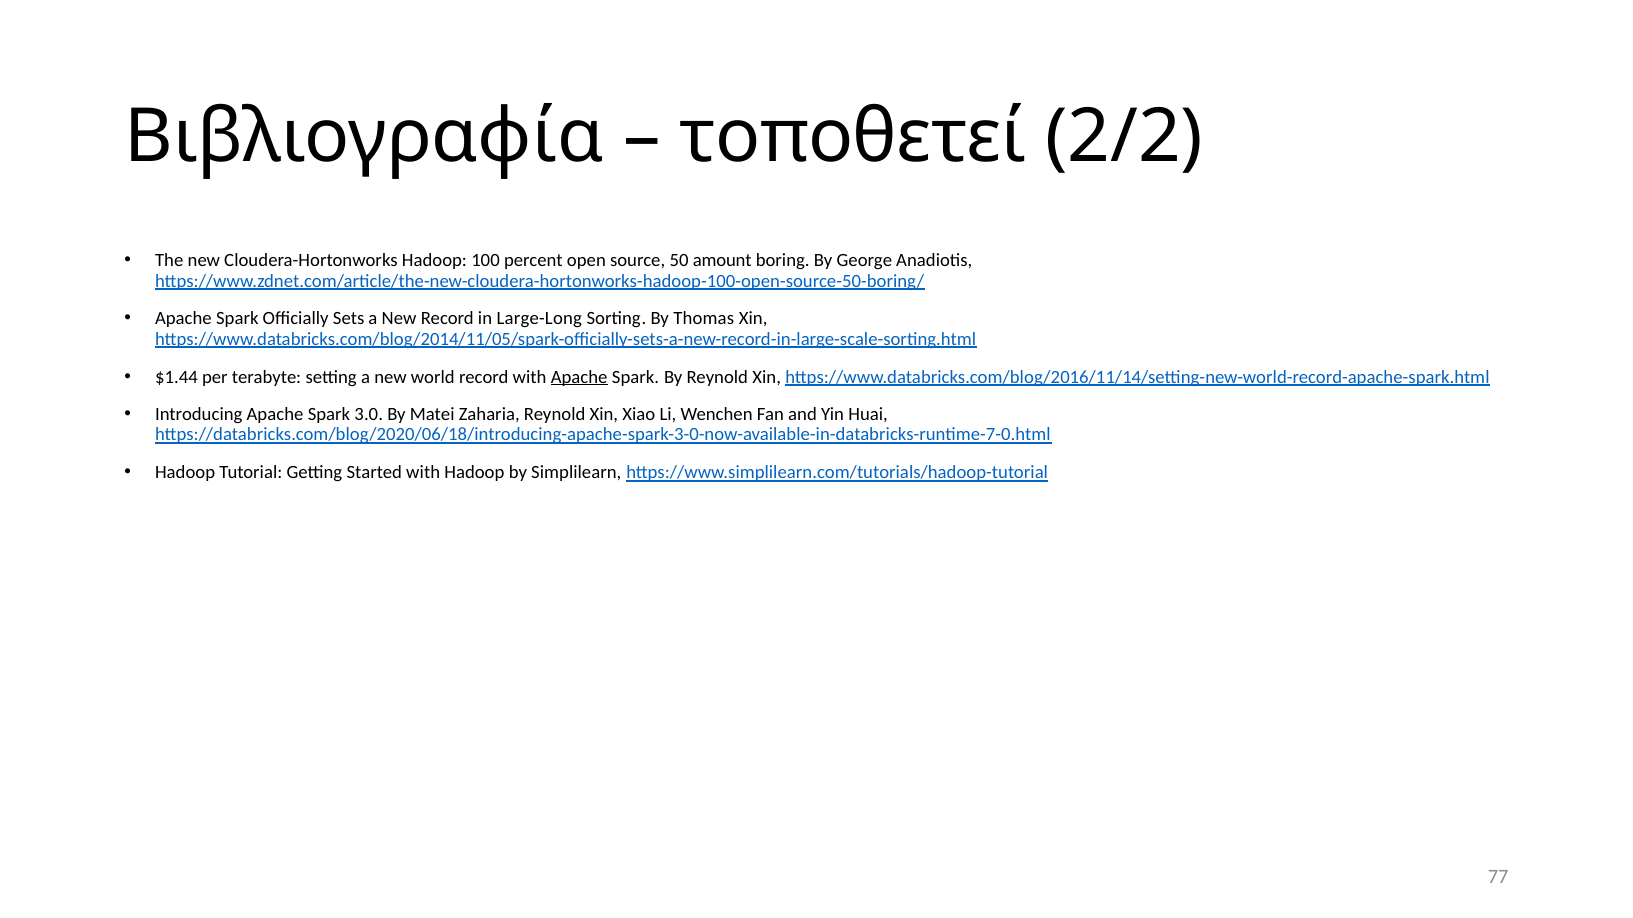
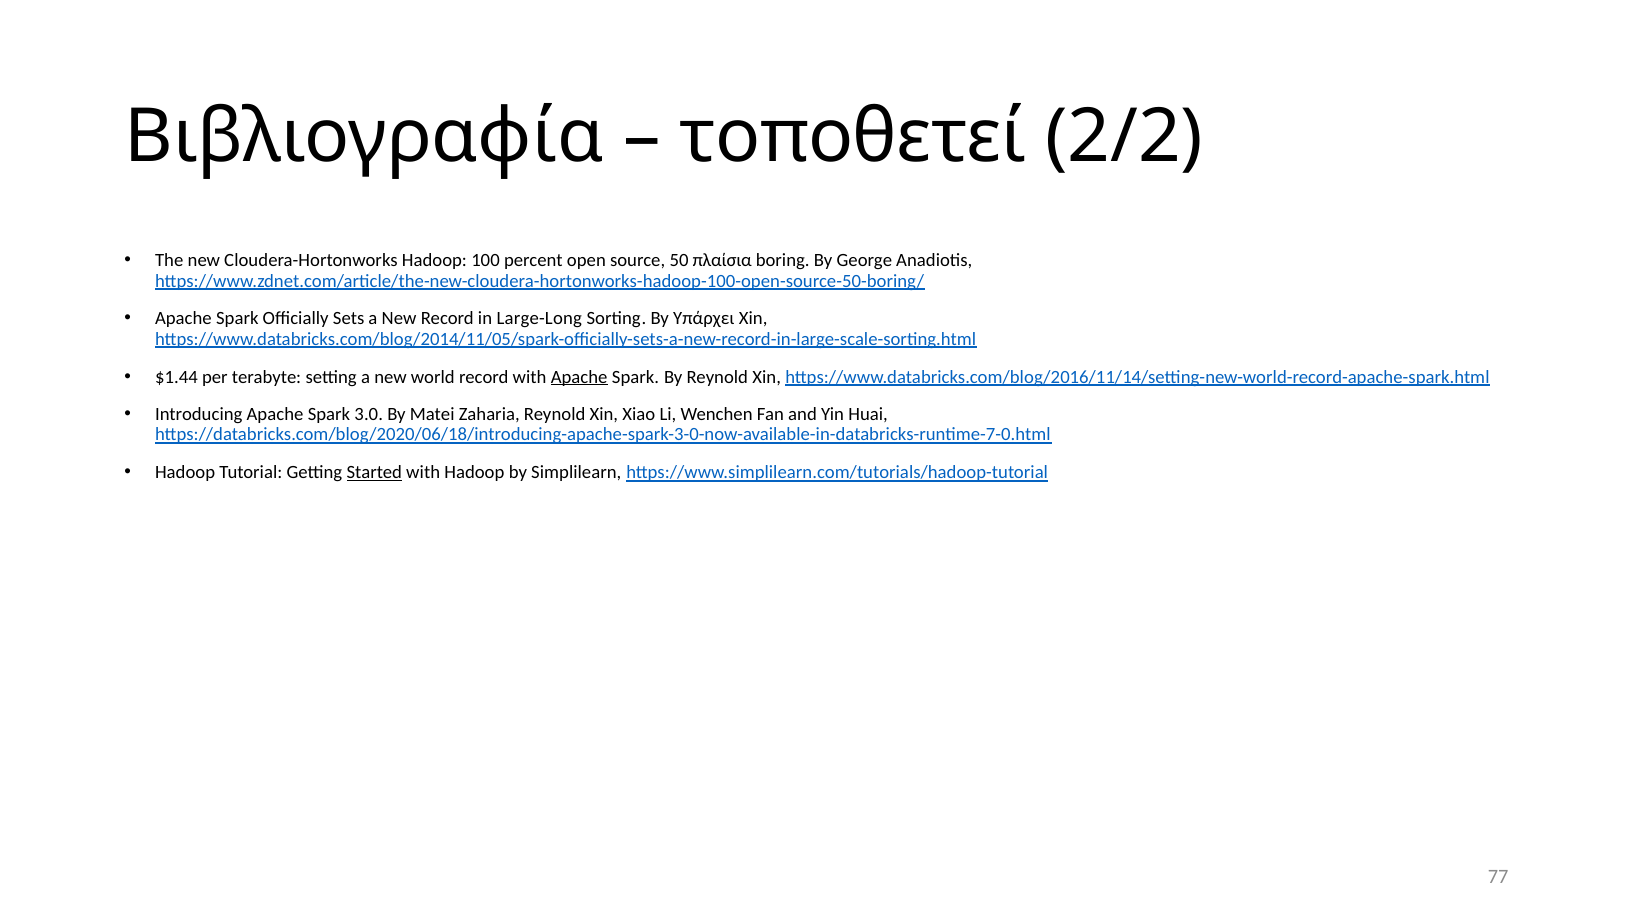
amount: amount -> πλαίσια (722, 261)
Thomas: Thomas -> Υπάρχει (704, 319)
Started underline: none -> present (374, 473)
